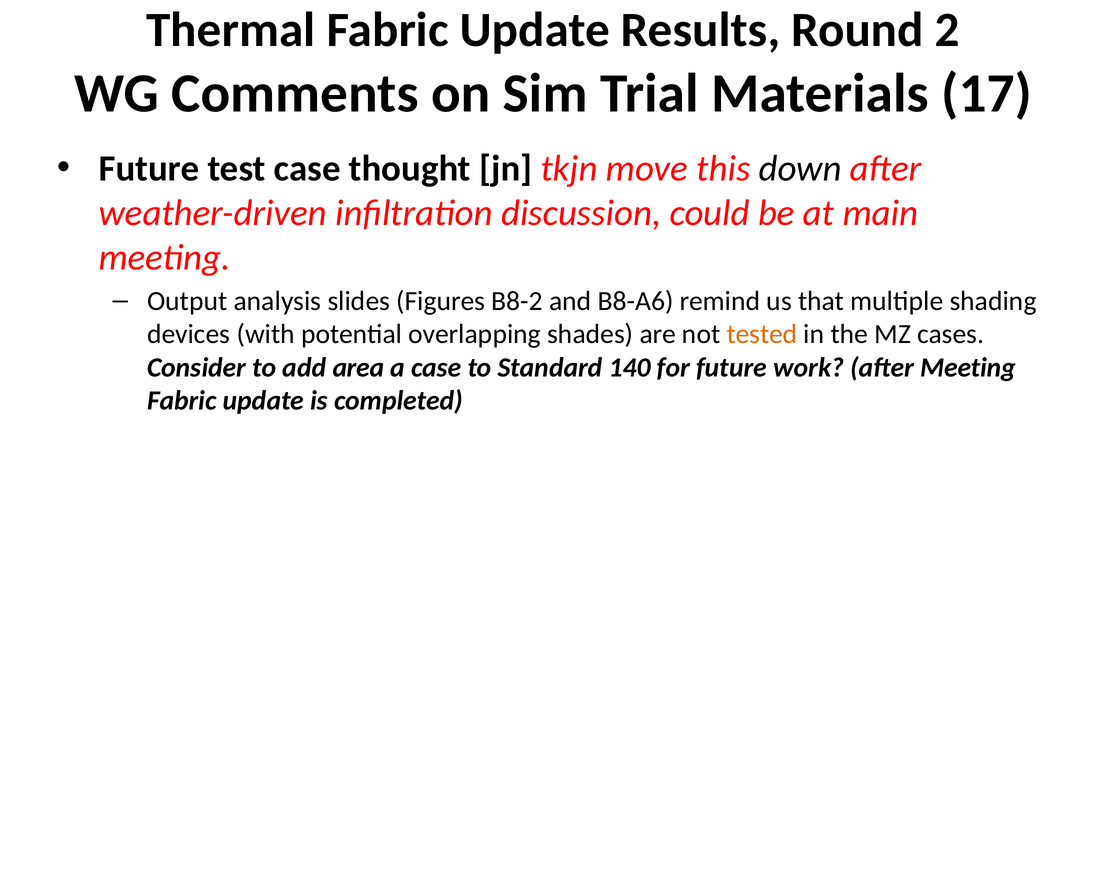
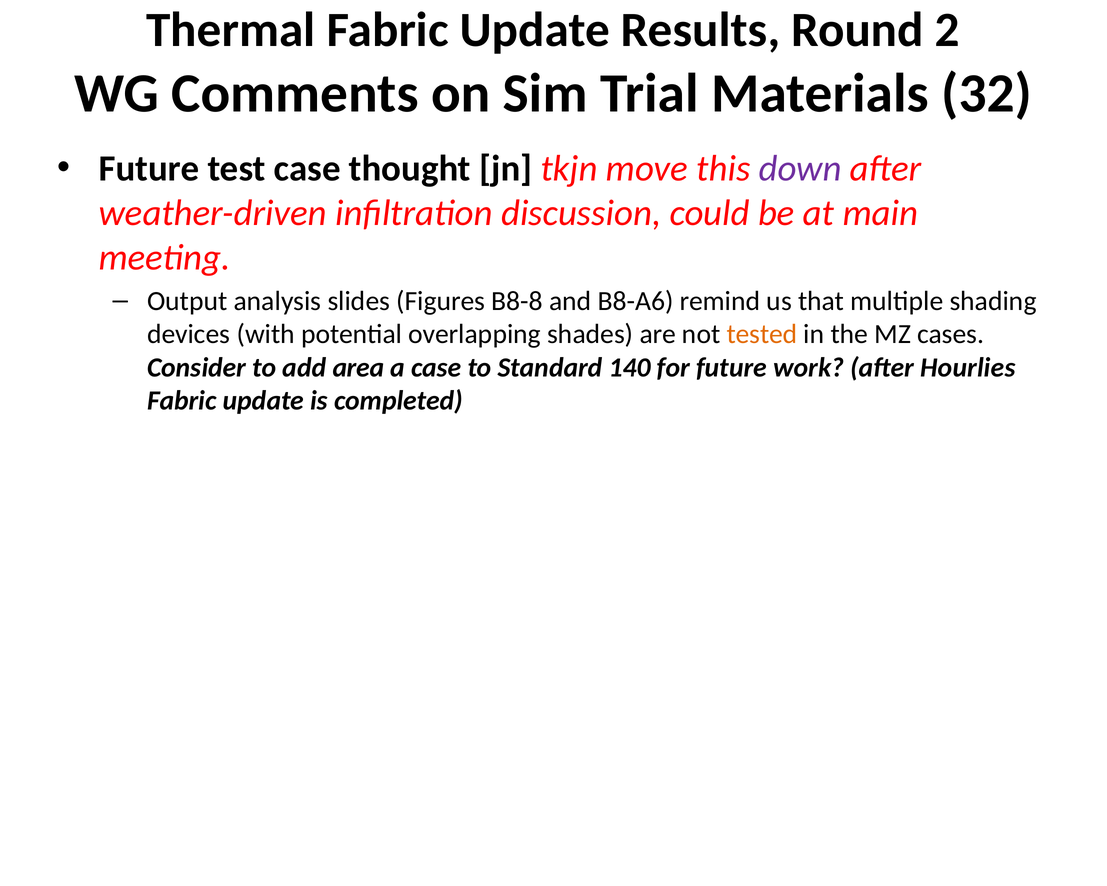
17: 17 -> 32 (987, 93)
down colour: black -> purple (800, 169)
B8-2: B8-2 -> B8-8 (517, 301)
after Meeting: Meeting -> Hourlies (968, 367)
